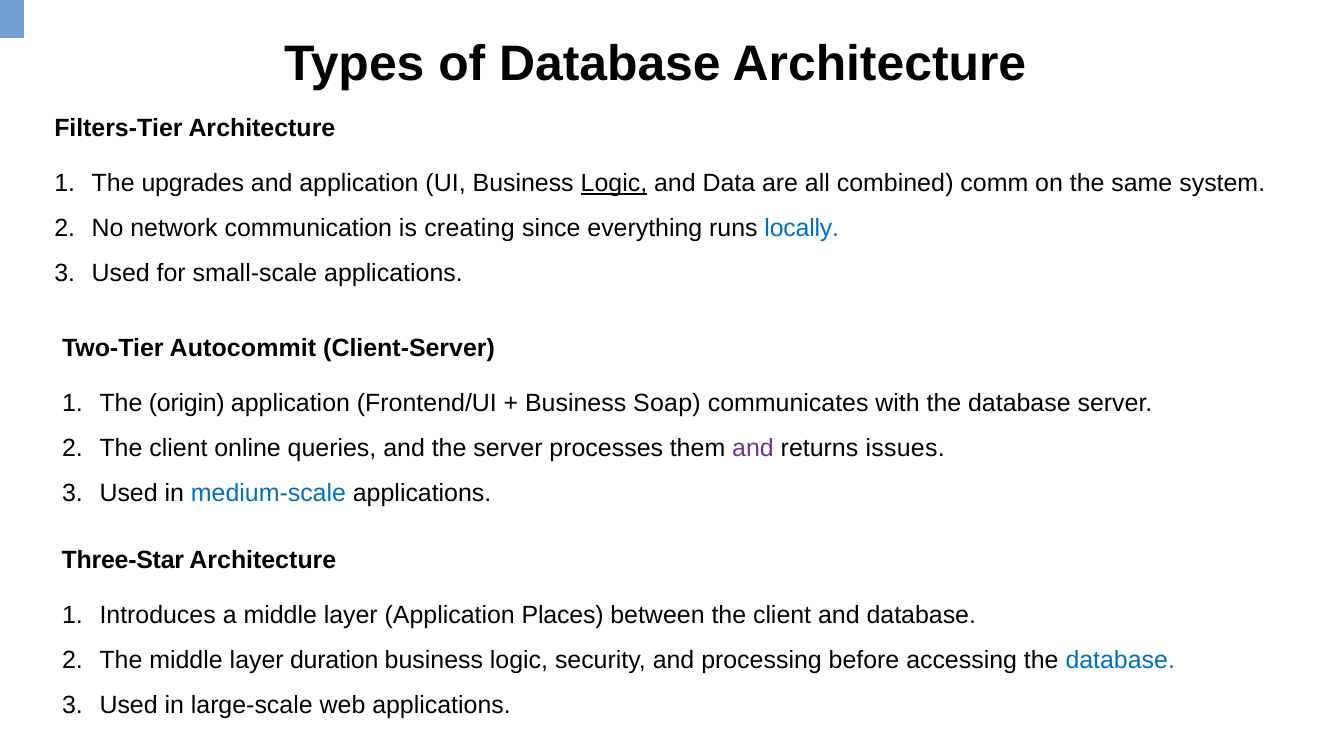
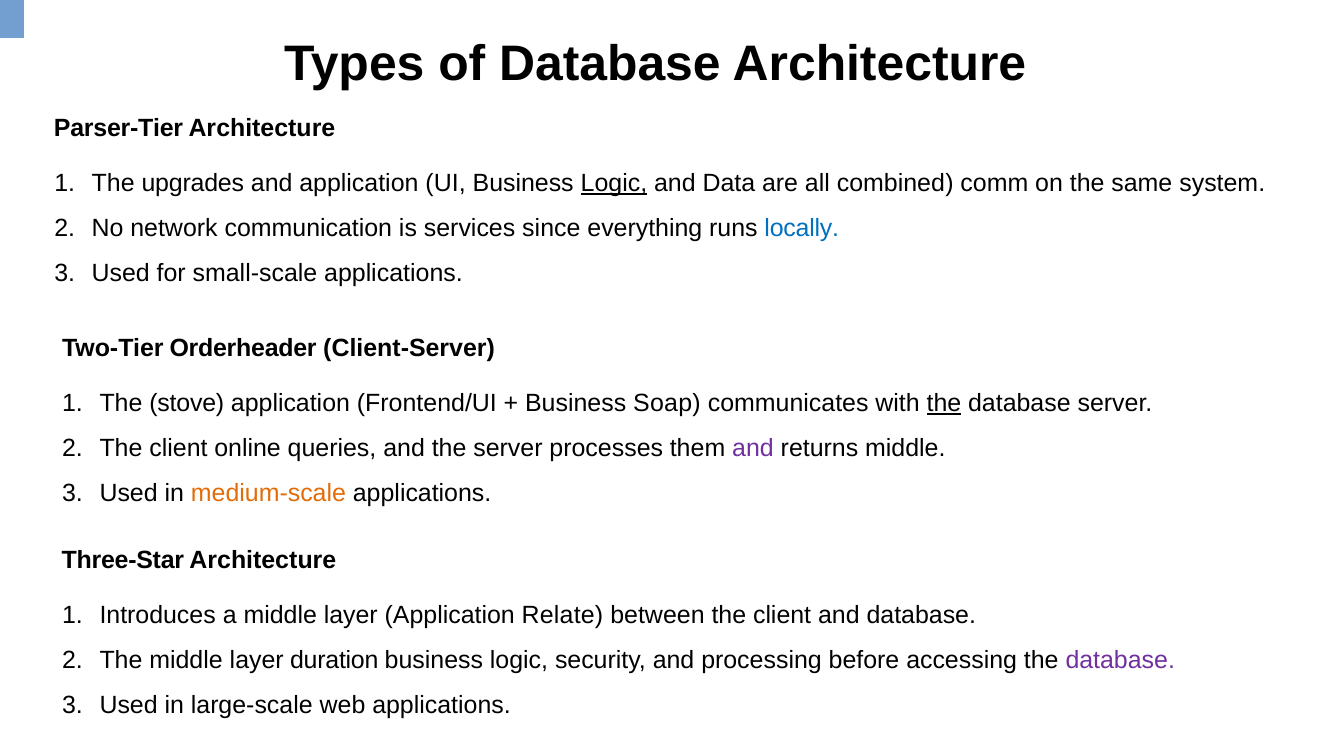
Filters-Tier: Filters-Tier -> Parser-Tier (119, 129)
creating: creating -> services (470, 228)
Autocommit: Autocommit -> Orderheader (243, 349)
origin: origin -> stove (187, 403)
the underline: none -> present (944, 403)
returns issues: issues -> middle (905, 448)
medium-scale colour: blue -> orange (268, 493)
Places: Places -> Relate (562, 615)
database colour: blue -> purple (1120, 660)
